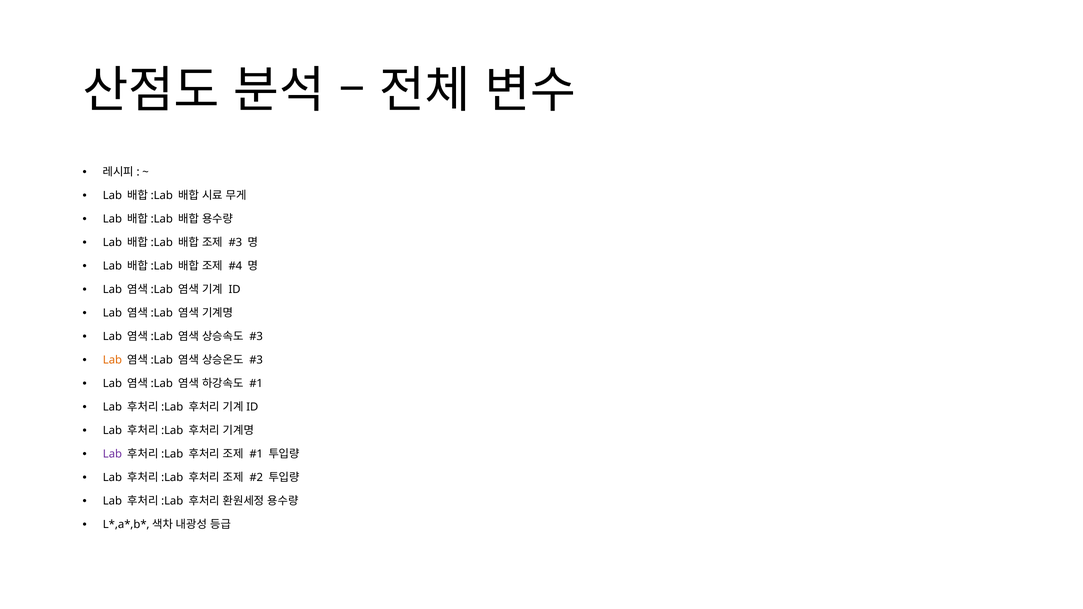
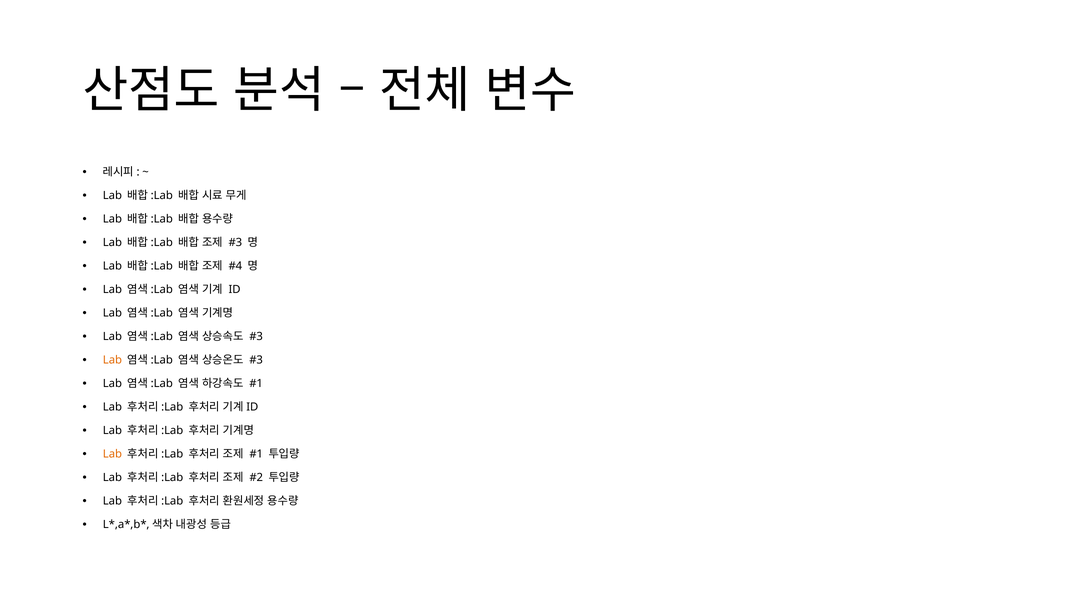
Lab colour: purple -> orange (112, 454)
